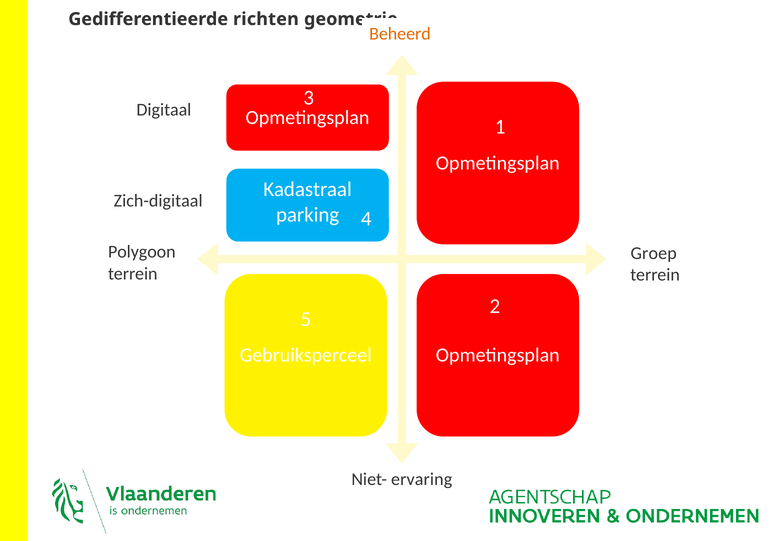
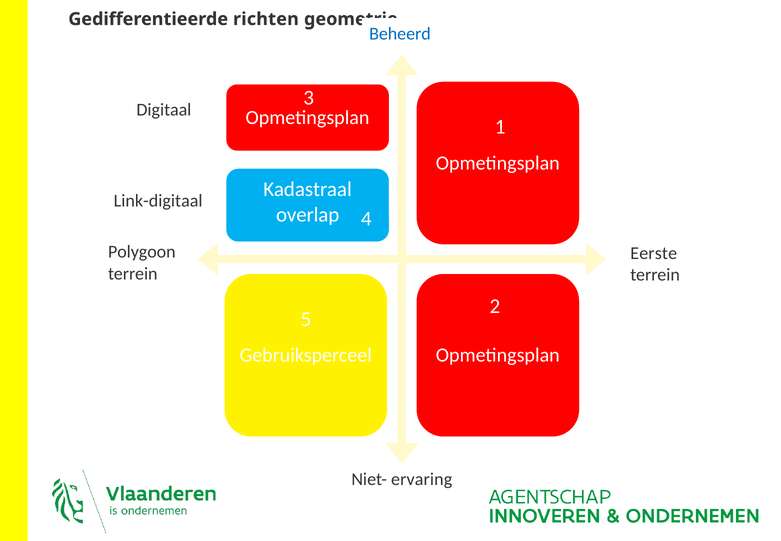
Beheerd colour: orange -> blue (400, 34)
Zich-digitaal: Zich-digitaal -> Link-digitaal (158, 201)
parking: parking -> overlap (308, 215)
Groep: Groep -> Eerste (654, 253)
